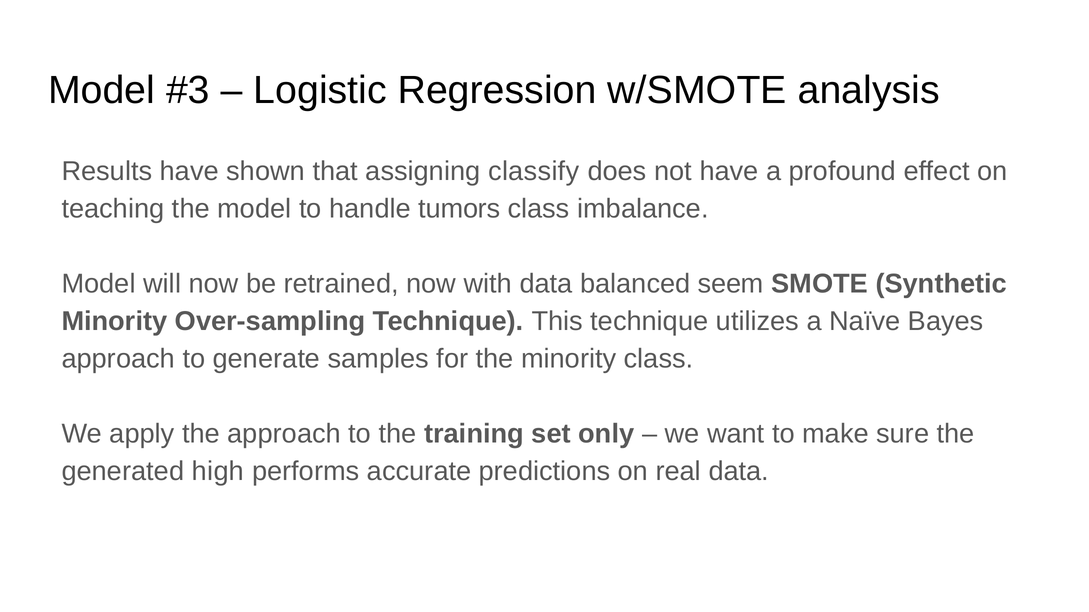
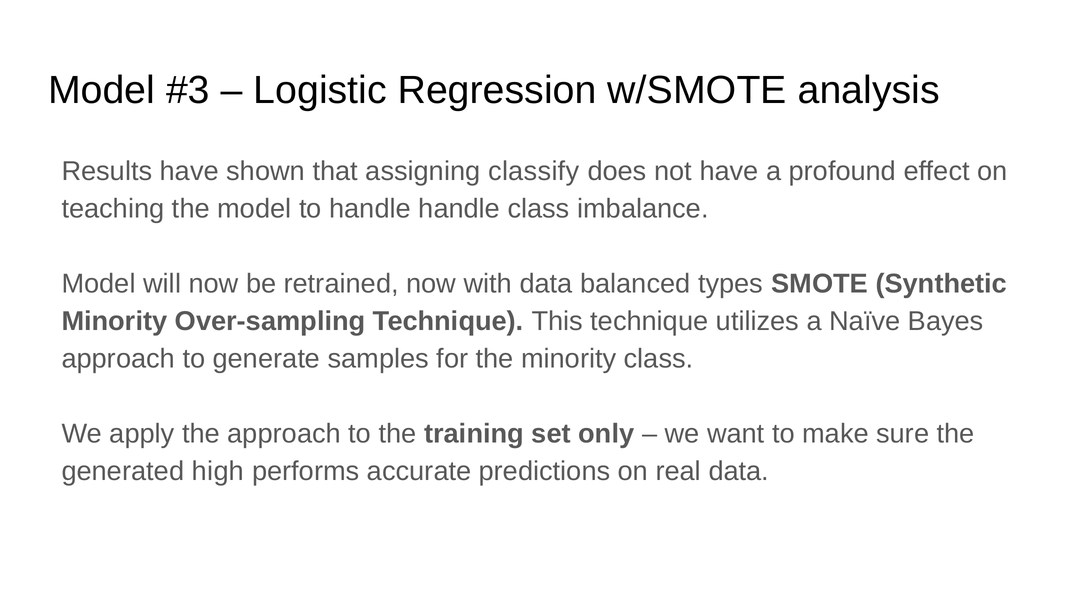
handle tumors: tumors -> handle (459, 209)
seem: seem -> types (731, 284)
